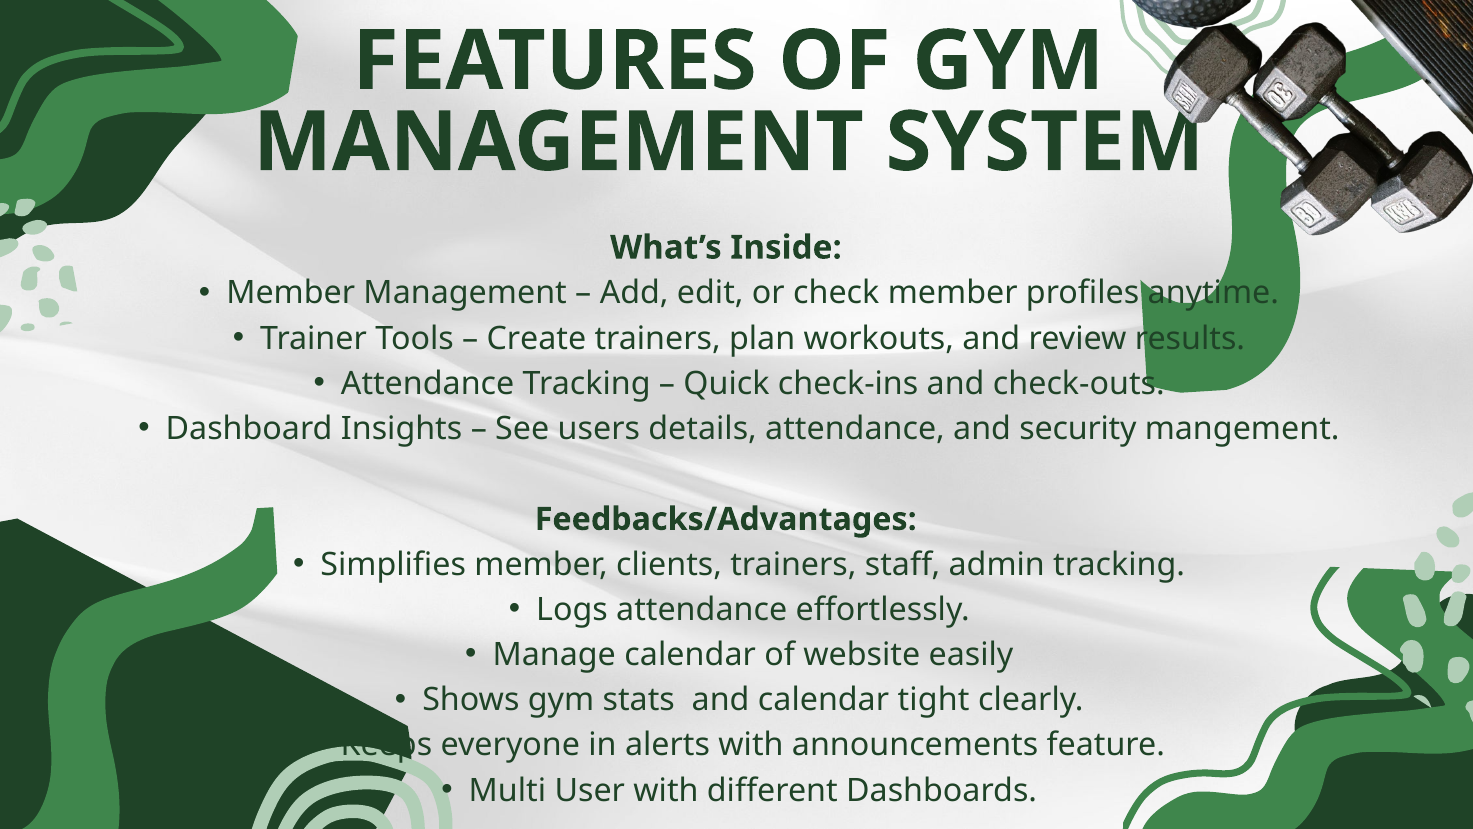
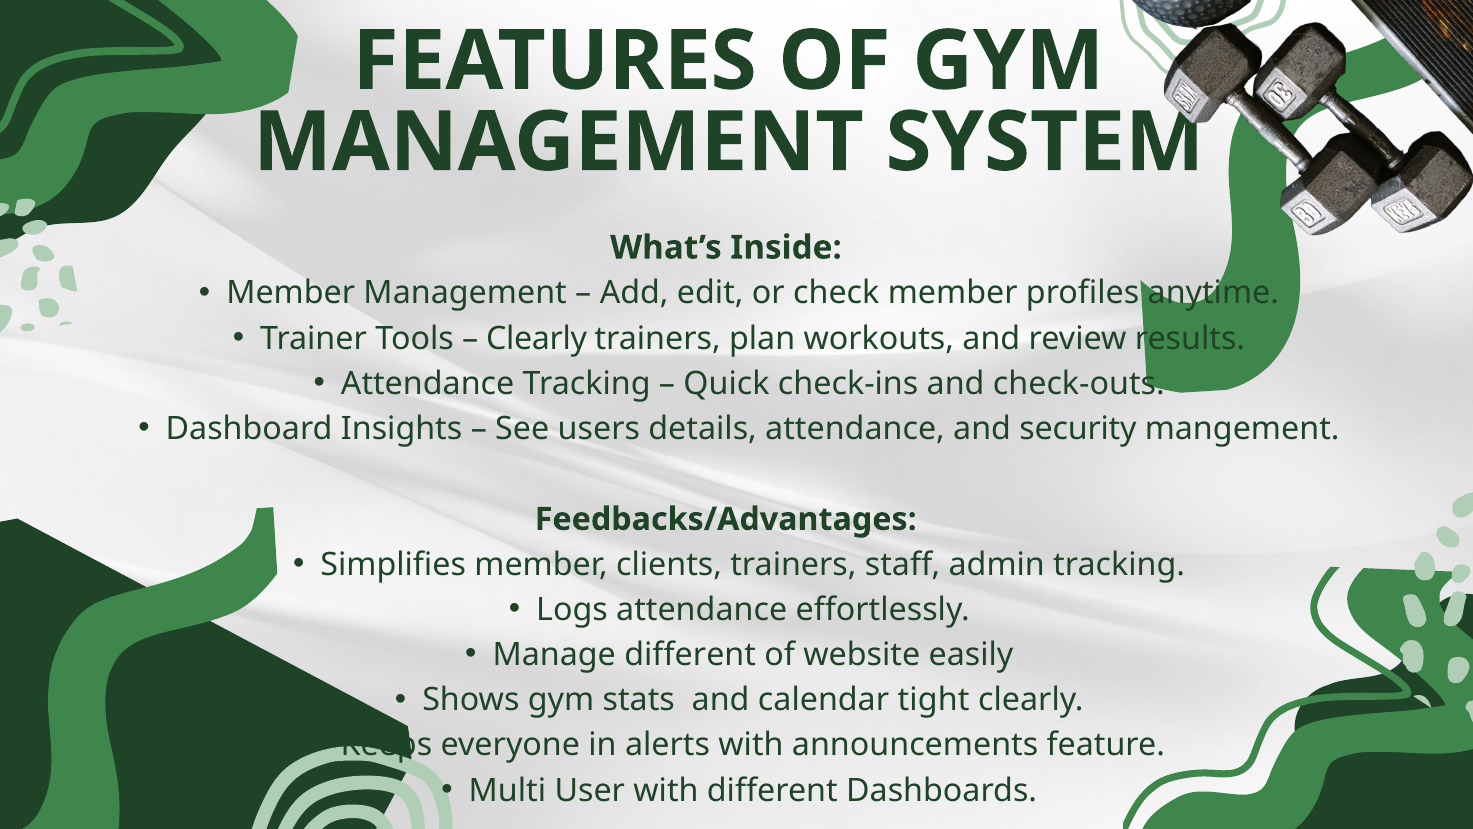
Create: Create -> Clearly (537, 338)
Manage calendar: calendar -> different (690, 655)
